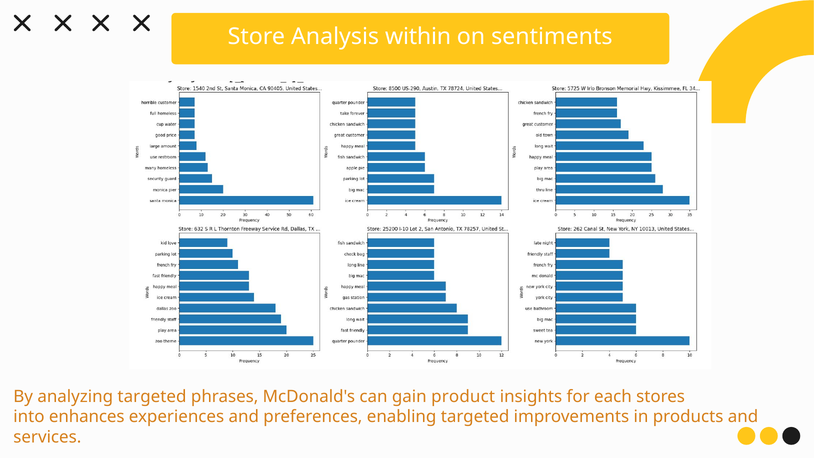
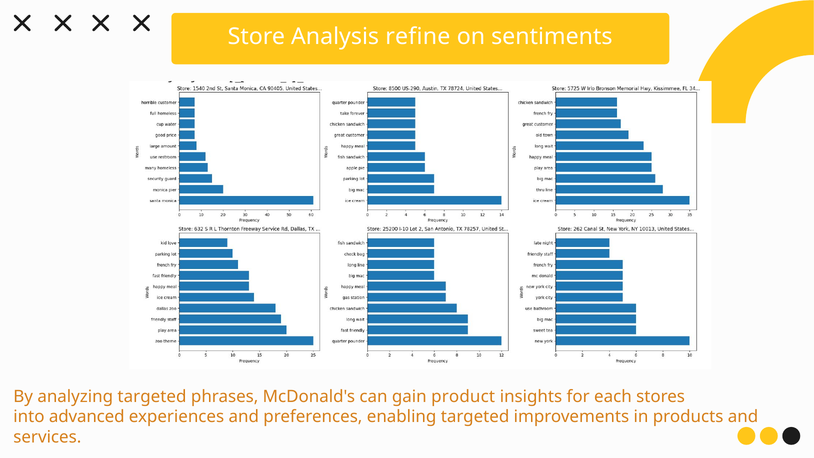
within: within -> refine (418, 37)
enhances: enhances -> advanced (87, 417)
